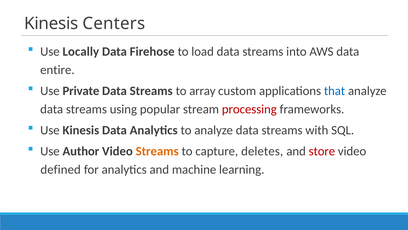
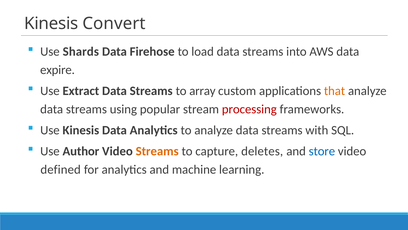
Centers: Centers -> Convert (114, 23)
Locally: Locally -> Shards (81, 51)
entire: entire -> expire (57, 70)
Private: Private -> Extract (81, 91)
that colour: blue -> orange (335, 91)
store colour: red -> blue (322, 151)
